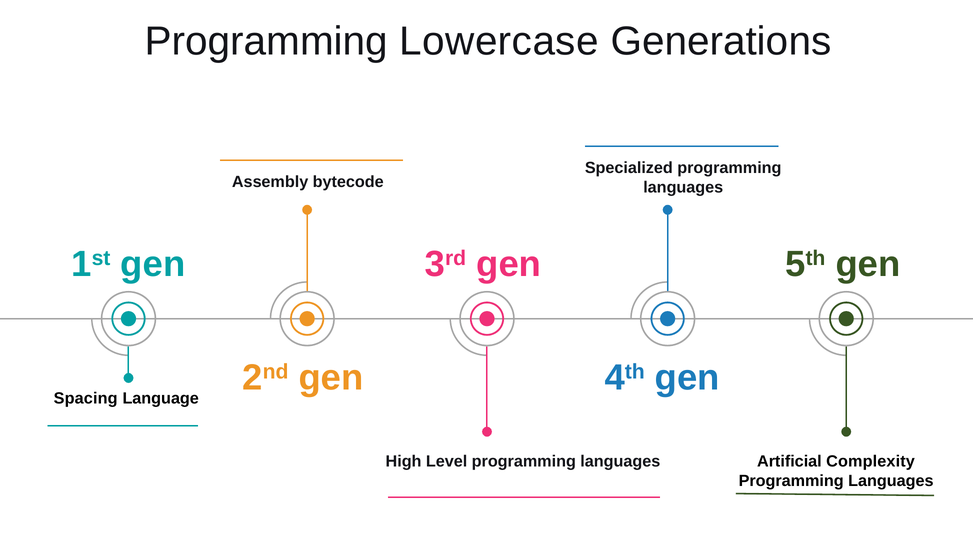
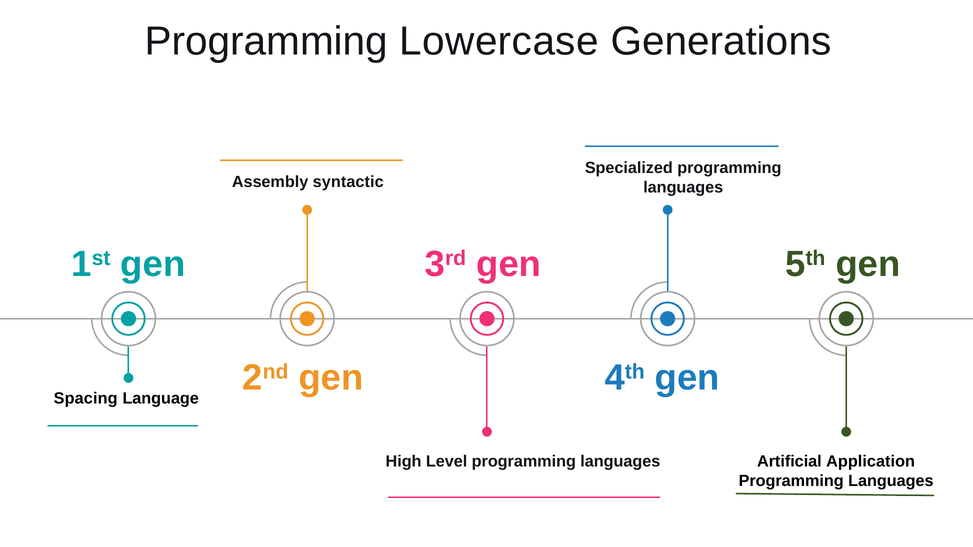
bytecode: bytecode -> syntactic (348, 182)
Complexity: Complexity -> Application (871, 462)
